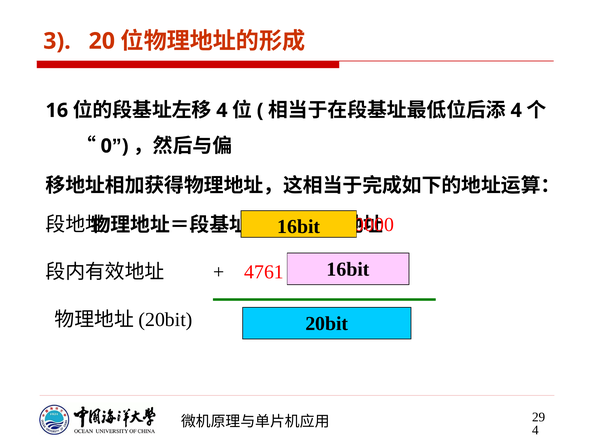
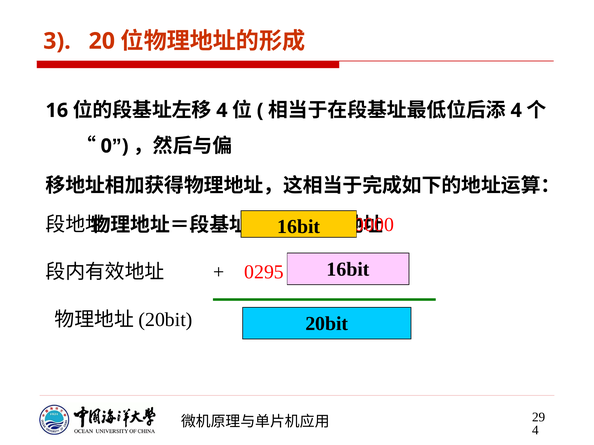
4761: 4761 -> 0295 (264, 272)
